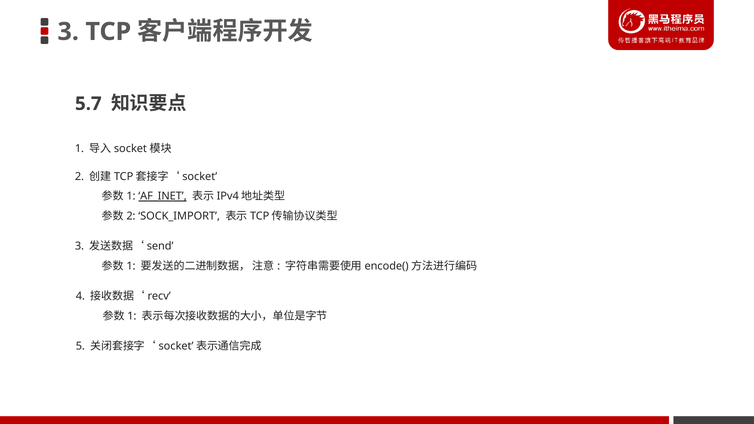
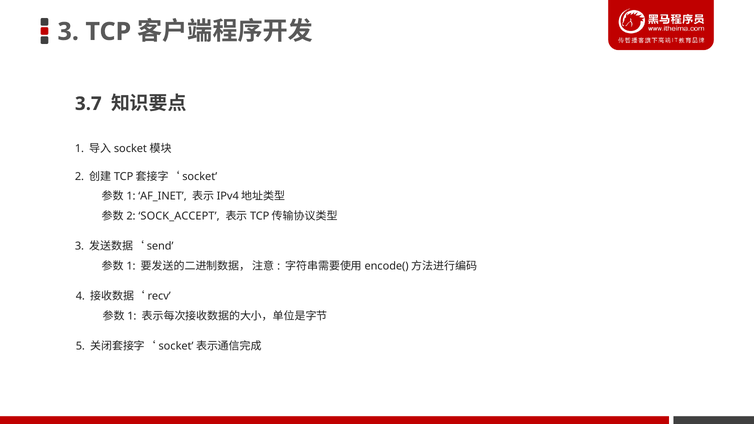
5.7: 5.7 -> 3.7 (88, 104)
AF_INET underline: present -> none (163, 196)
SOCK_IMPORT: SOCK_IMPORT -> SOCK_ACCEPT (179, 216)
